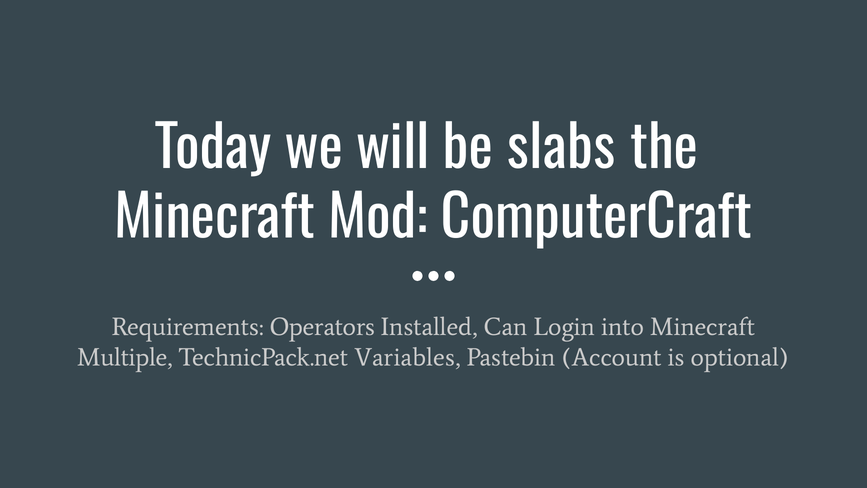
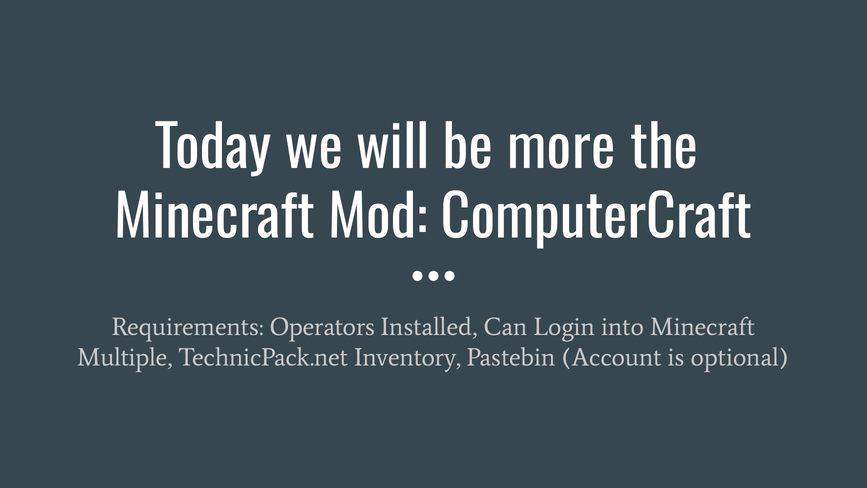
slabs: slabs -> more (561, 149)
Variables: Variables -> Inventory (408, 357)
